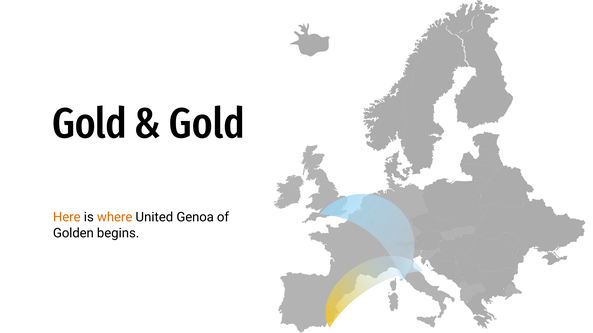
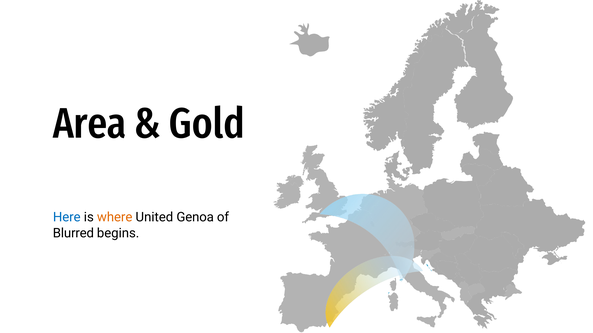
Gold: Gold -> Area (89, 124)
Here colour: orange -> blue (67, 218)
Golden: Golden -> Blurred (73, 233)
